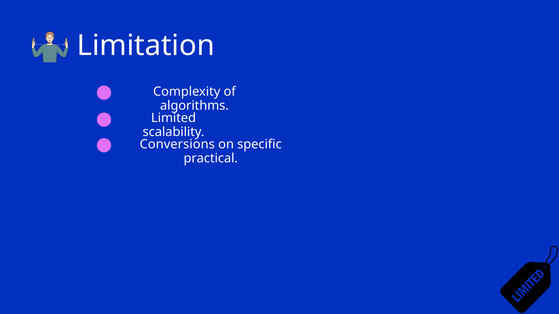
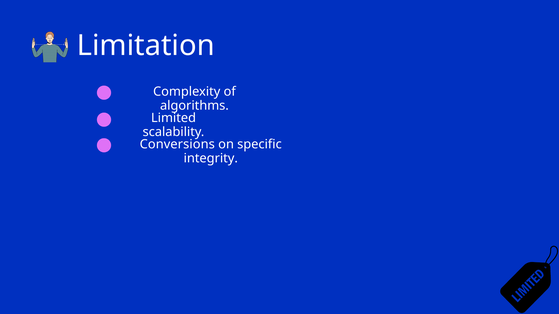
practical: practical -> integrity (211, 159)
